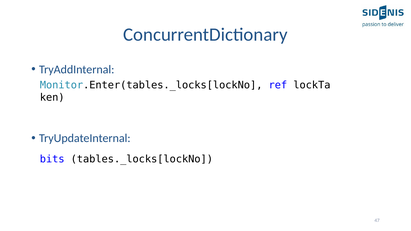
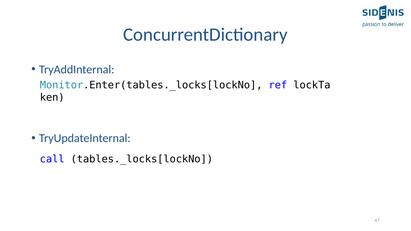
bits: bits -> call (52, 159)
